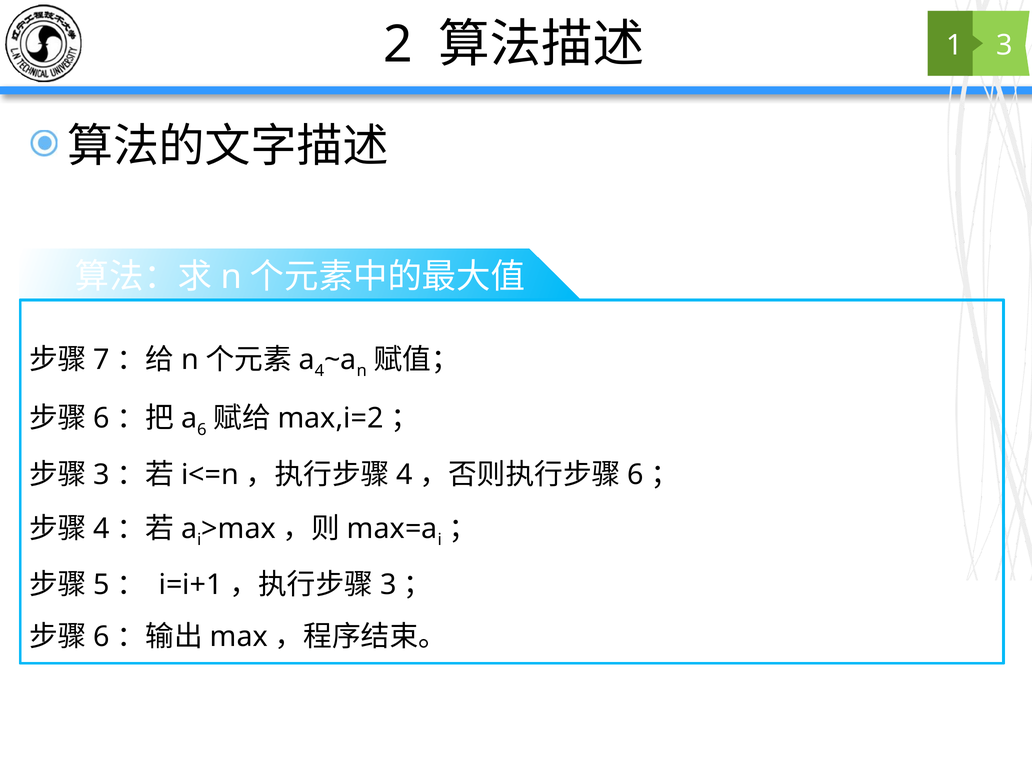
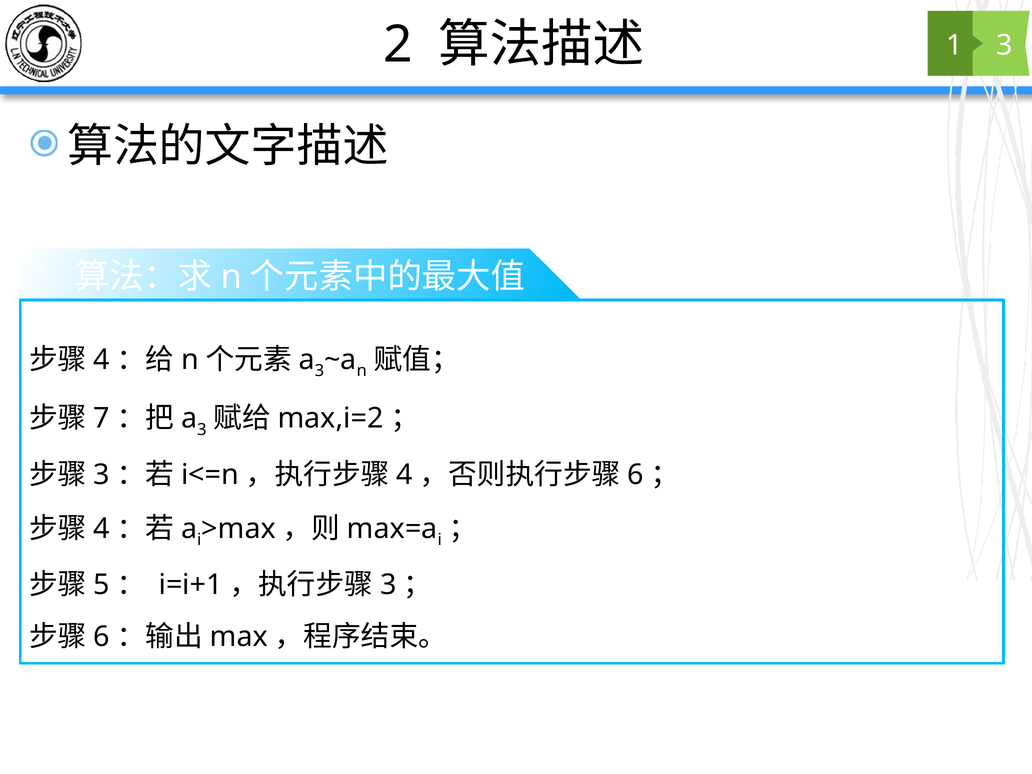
7: 7 -> 4 (102, 360)
4: 4 -> 3 (319, 371)
6: 6 -> 7 (102, 418)
6: 6 -> 3 (202, 430)
